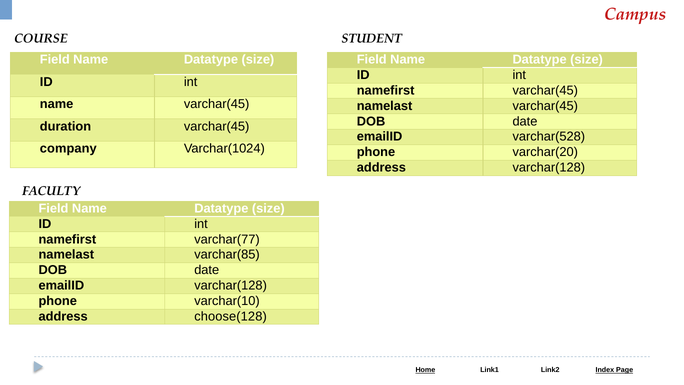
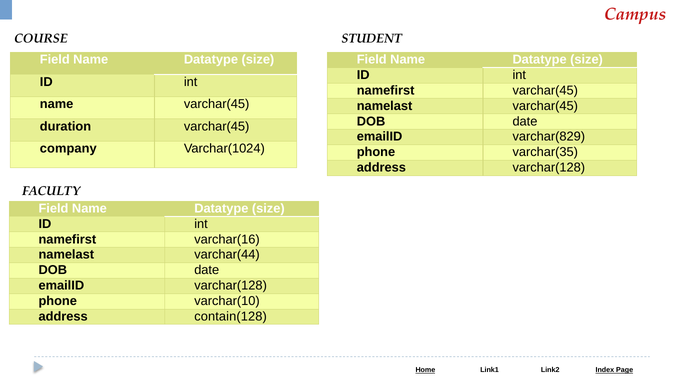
varchar(528: varchar(528 -> varchar(829 (549, 137)
varchar(20: varchar(20 -> varchar(35 (545, 152)
varchar(77: varchar(77 -> varchar(16 (227, 239)
varchar(85: varchar(85 -> varchar(44 (227, 255)
choose(128: choose(128 -> contain(128 (231, 316)
